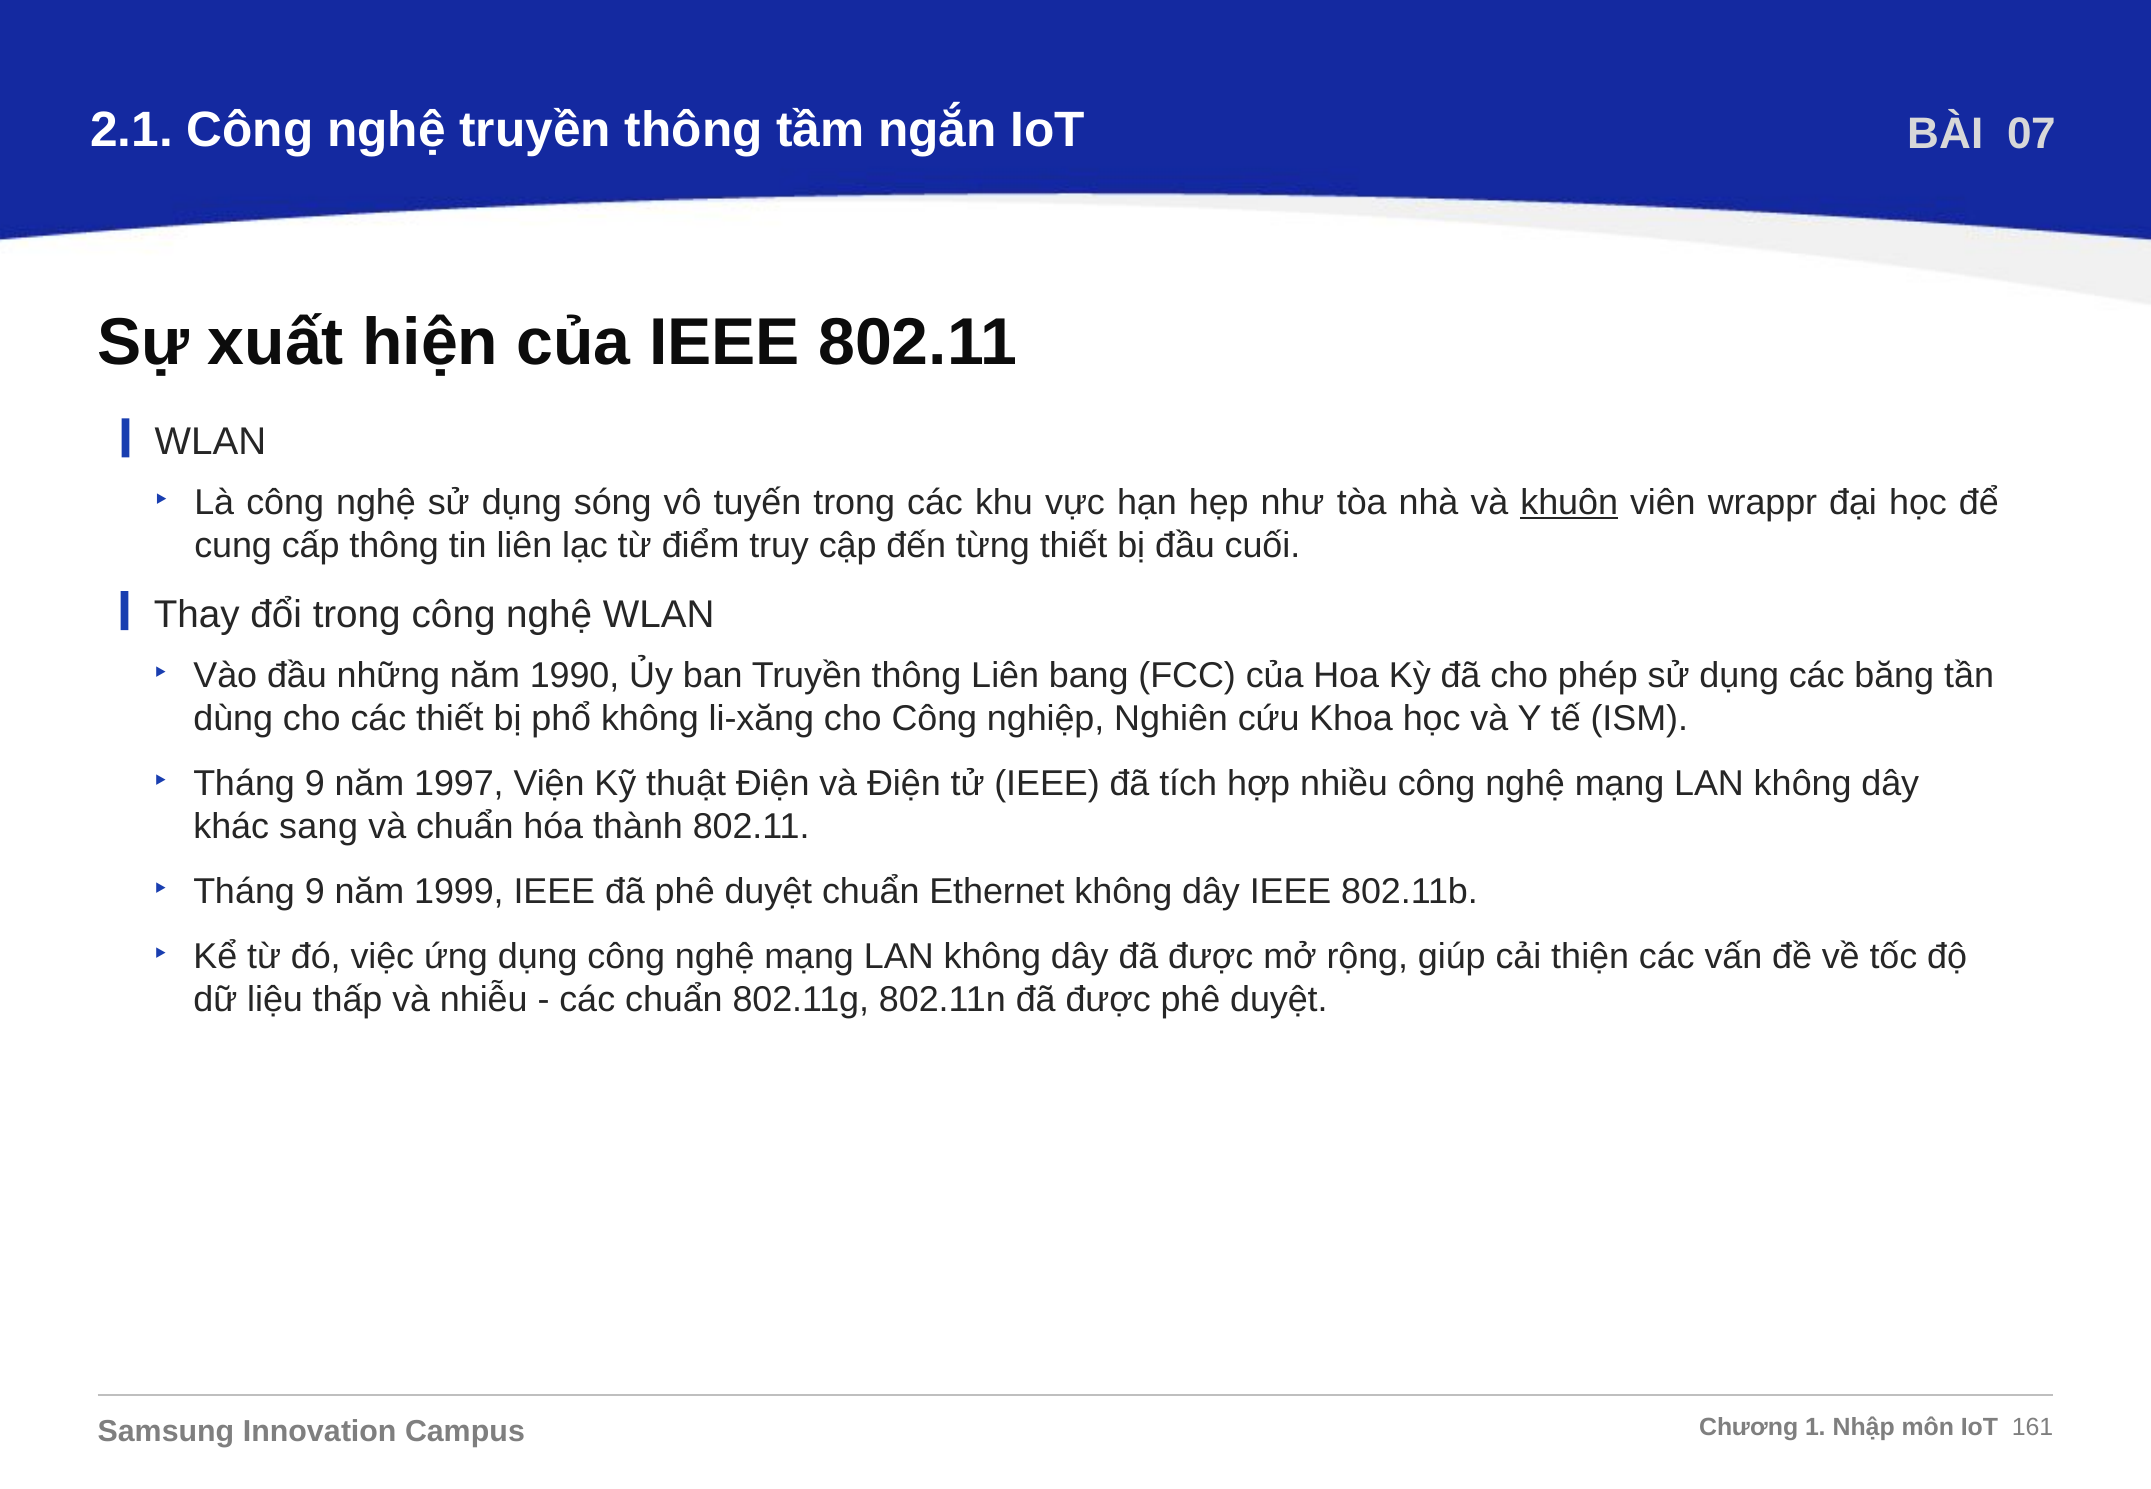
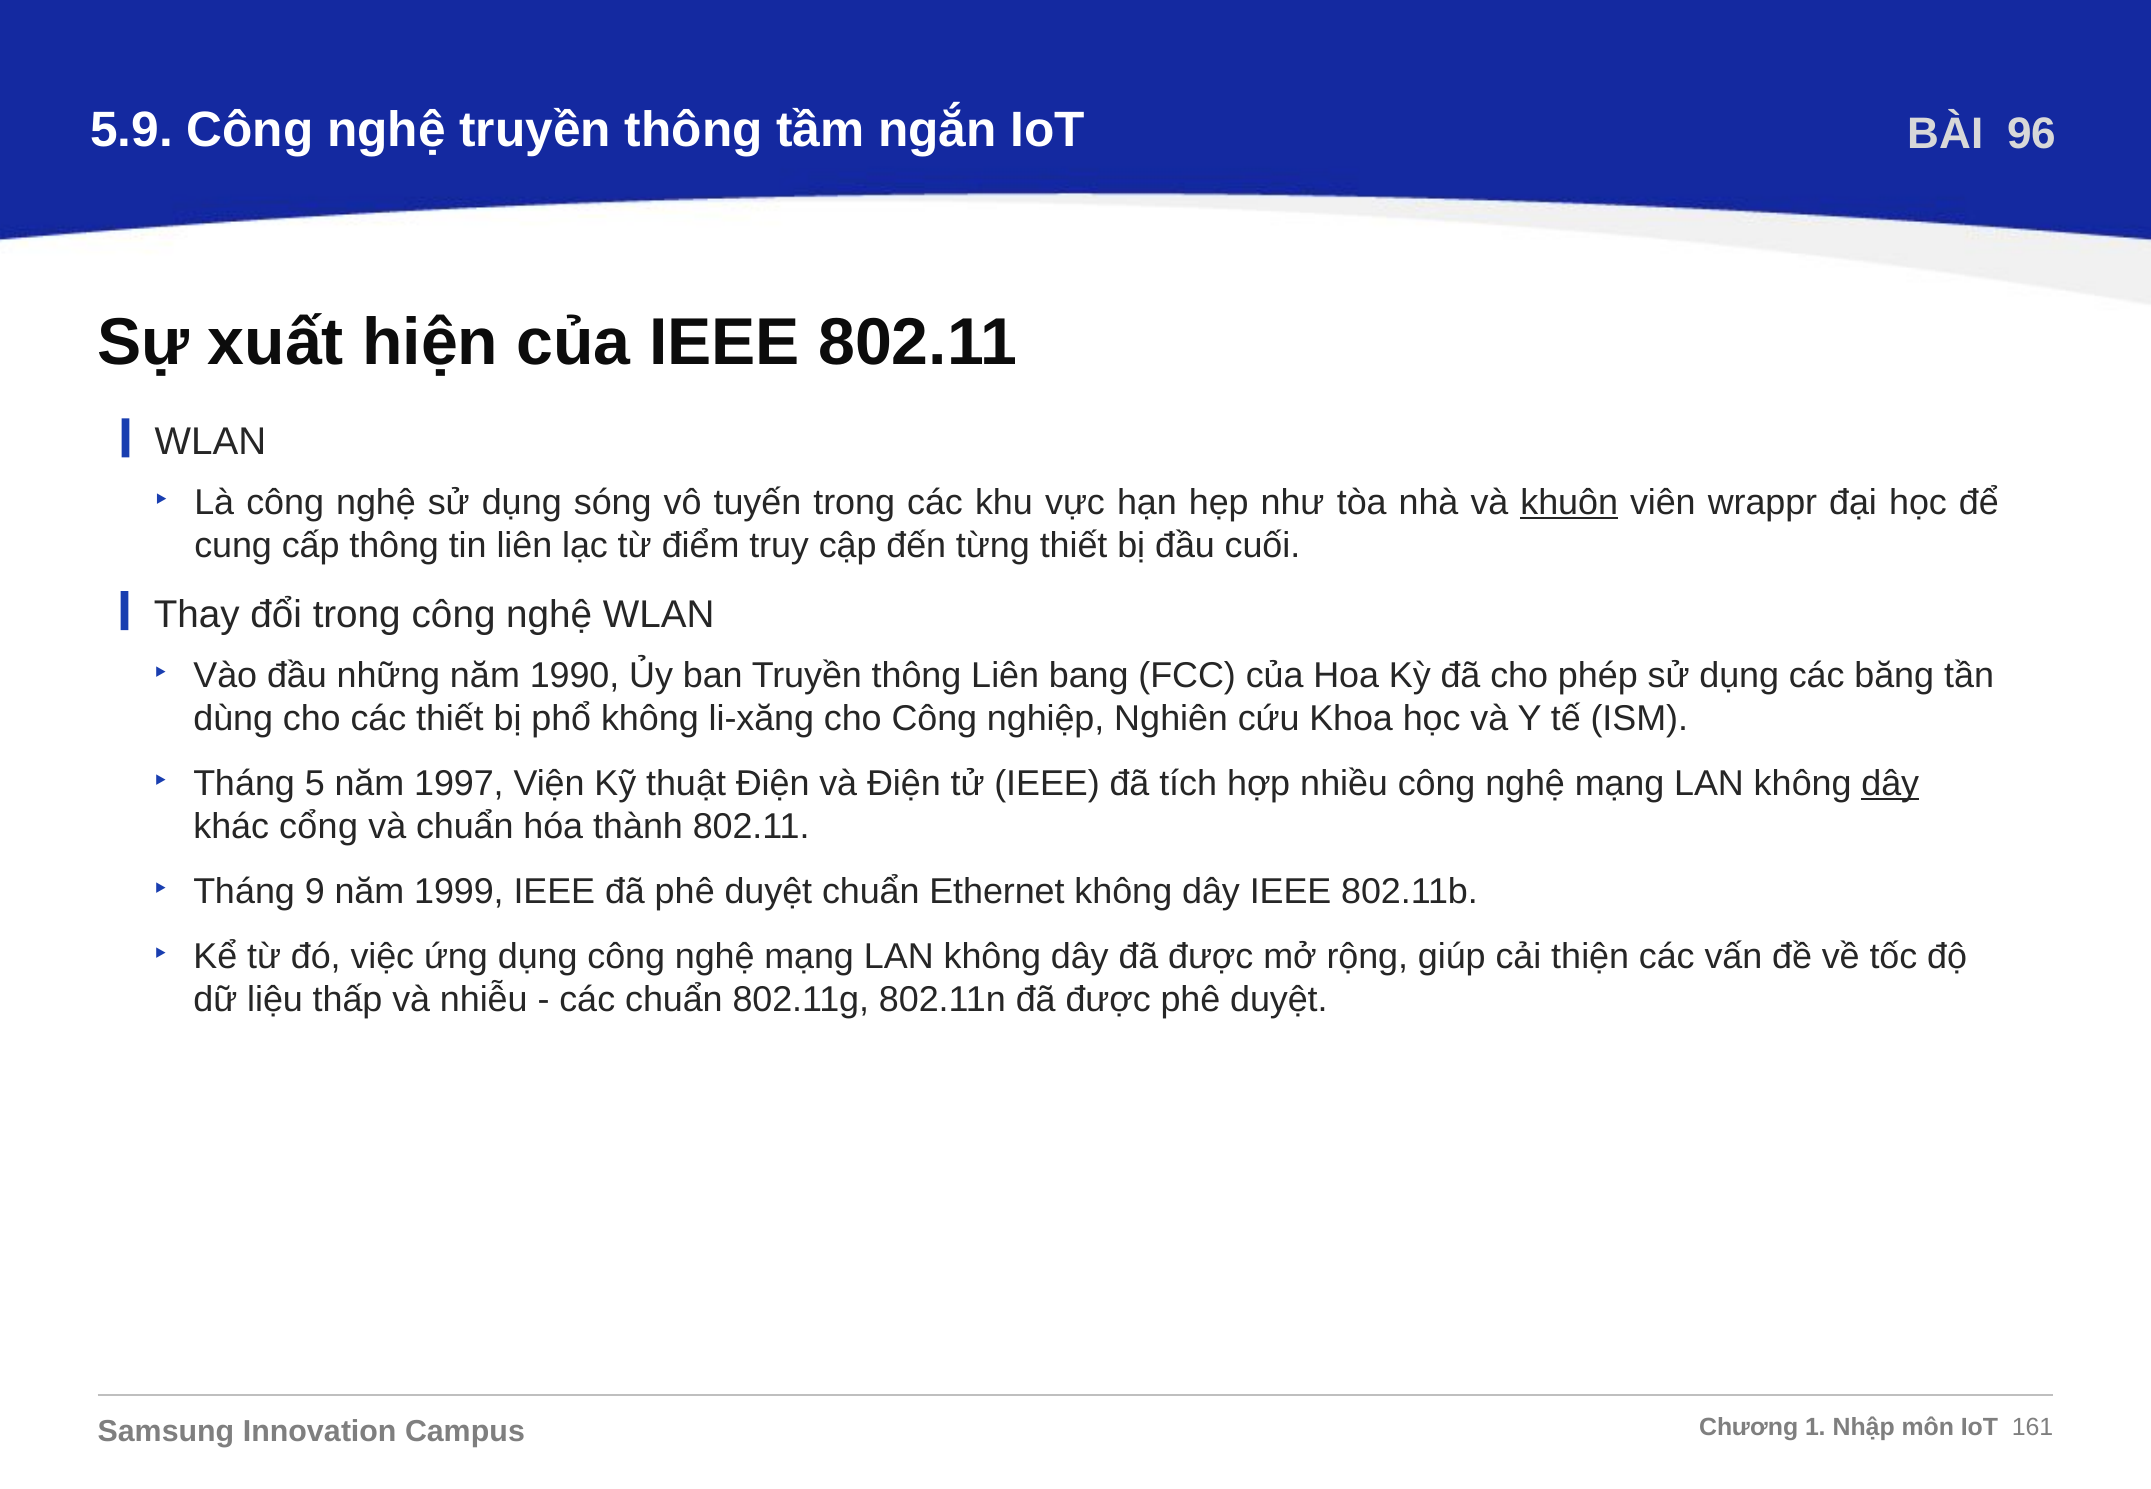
2.1: 2.1 -> 5.9 (132, 130)
07: 07 -> 96 (2032, 134)
9: 9 -> 5 (315, 784)
dây underline: none -> present (1890, 784)
sang: sang -> cổng (319, 827)
